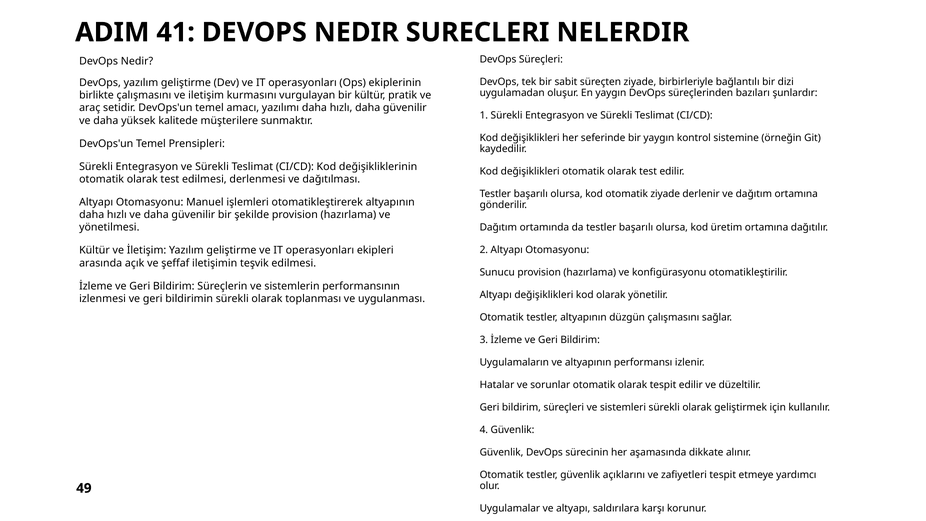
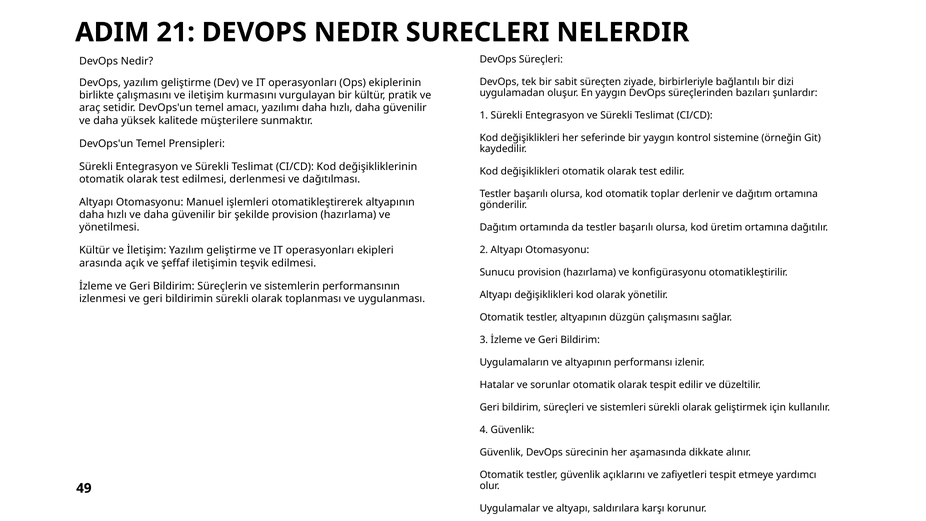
41: 41 -> 21 (176, 32)
otomatik ziyade: ziyade -> toplar (665, 194)
